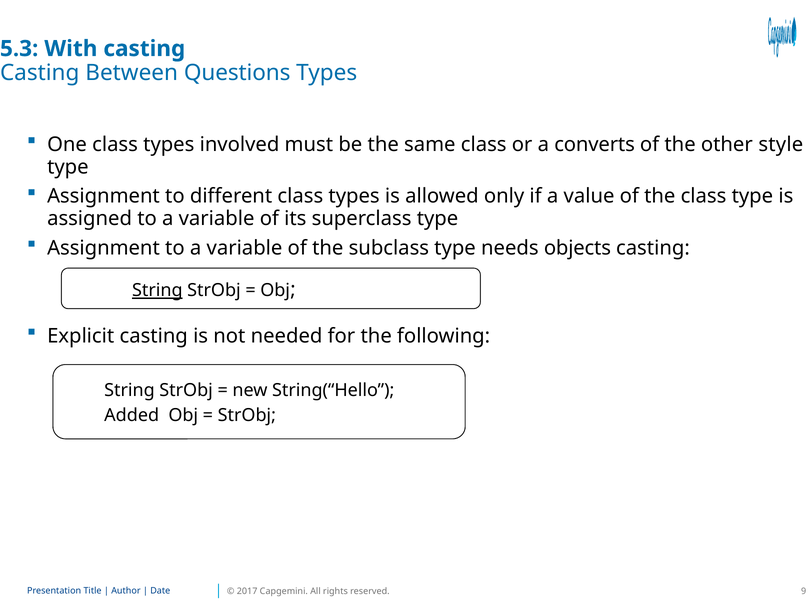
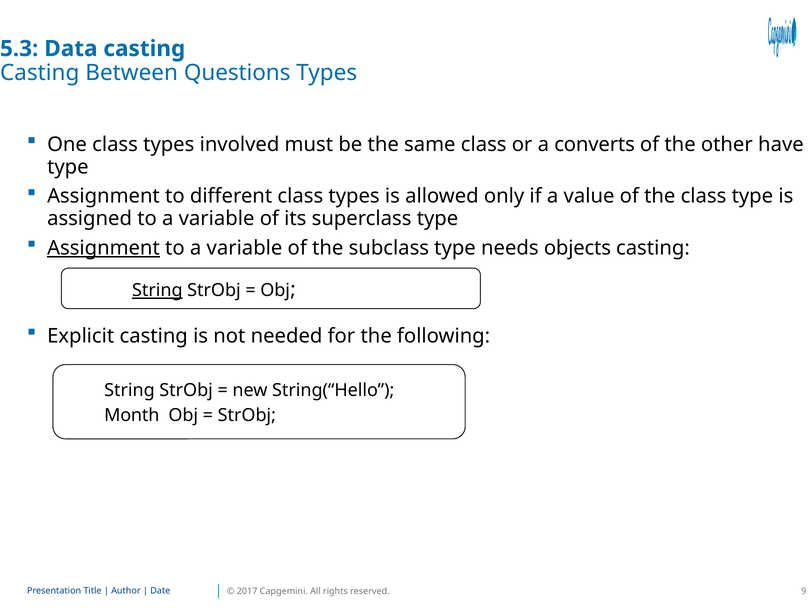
With: With -> Data (71, 49)
style: style -> have (781, 144)
Assignment underline: none -> present (103, 248)
Added: Added -> Month (132, 416)
